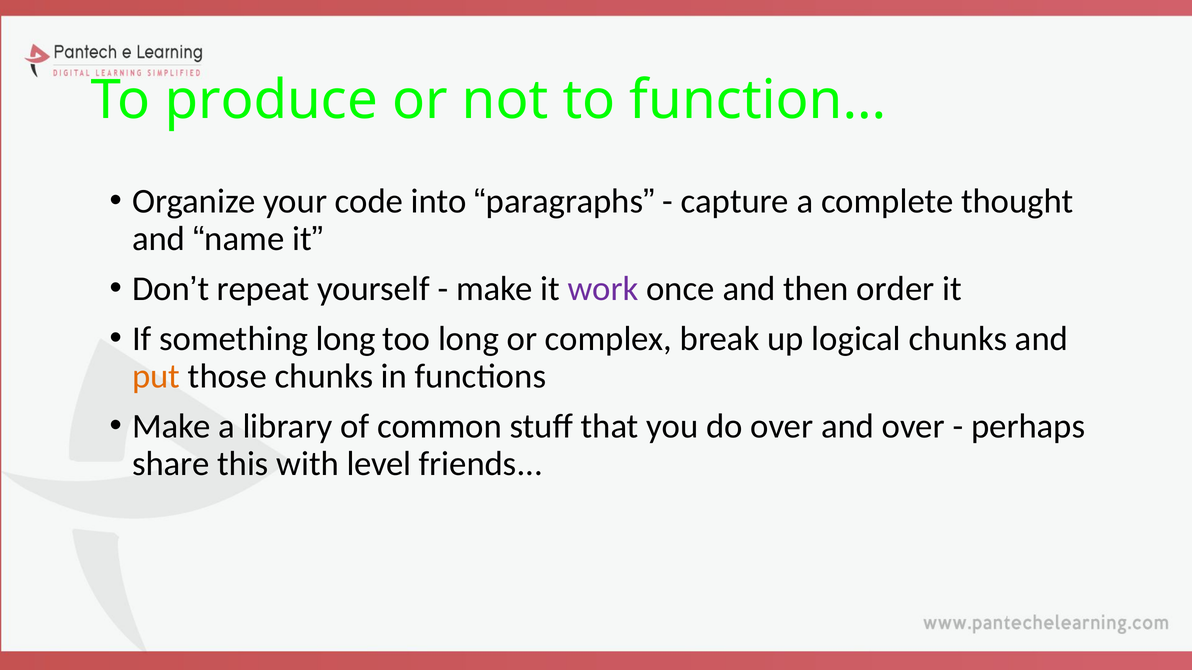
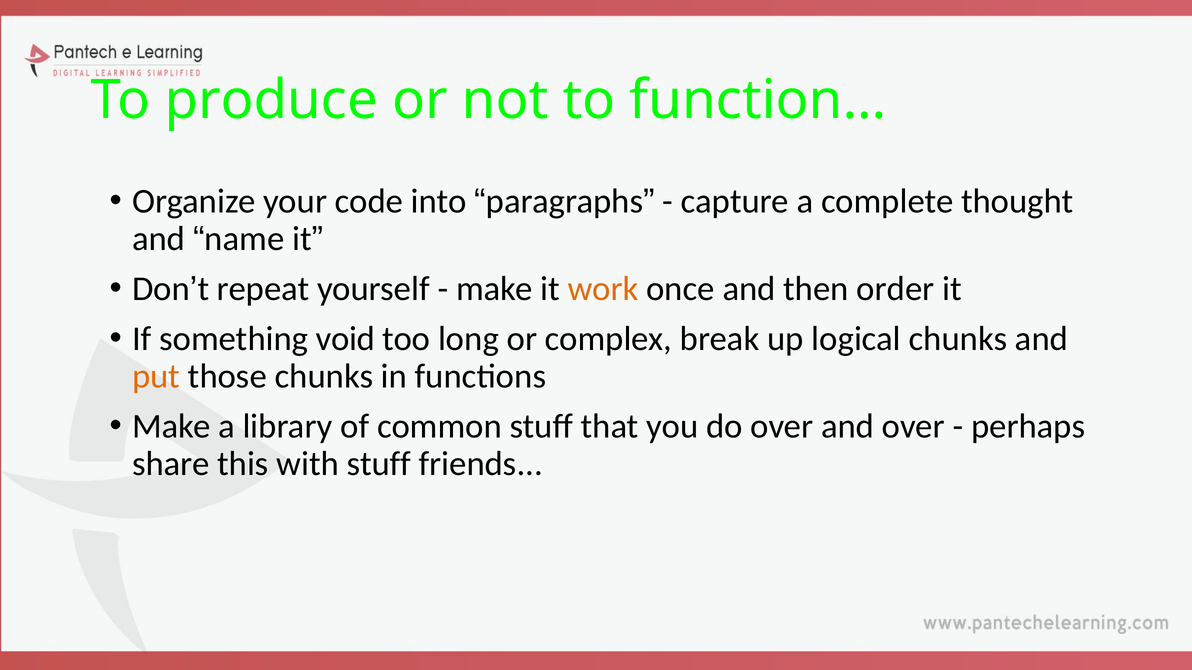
work colour: purple -> orange (603, 289)
something long: long -> void (345, 339)
with level: level -> stuff (379, 464)
